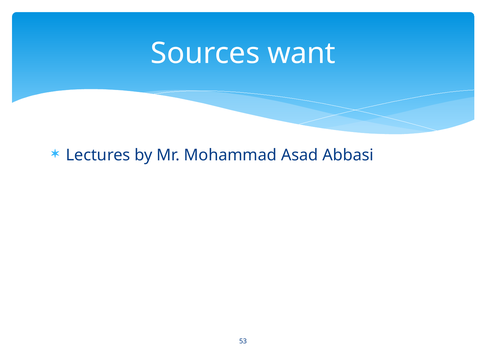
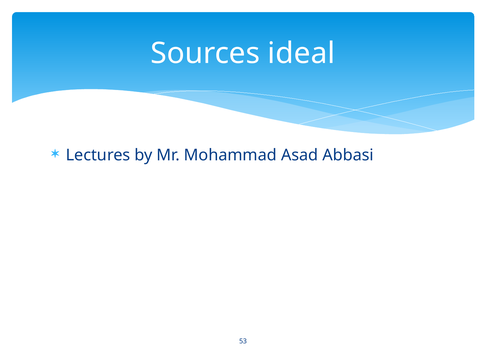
want: want -> ideal (301, 53)
